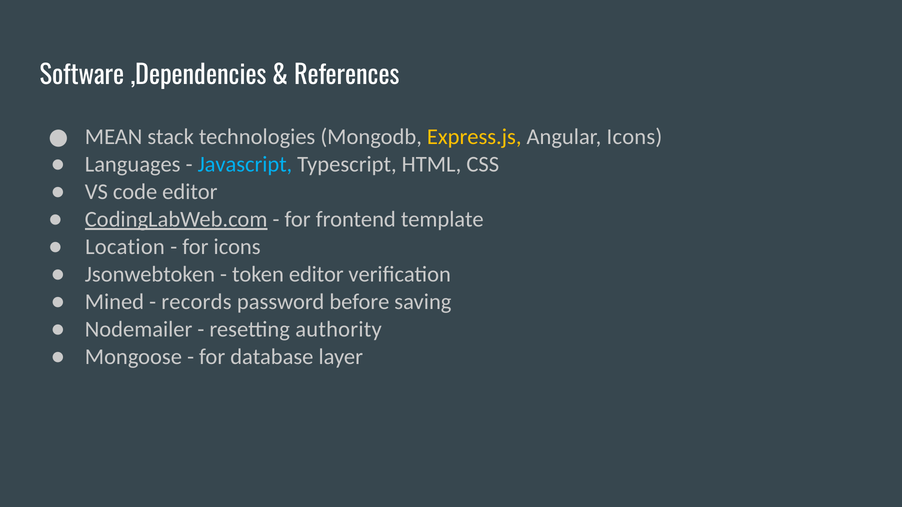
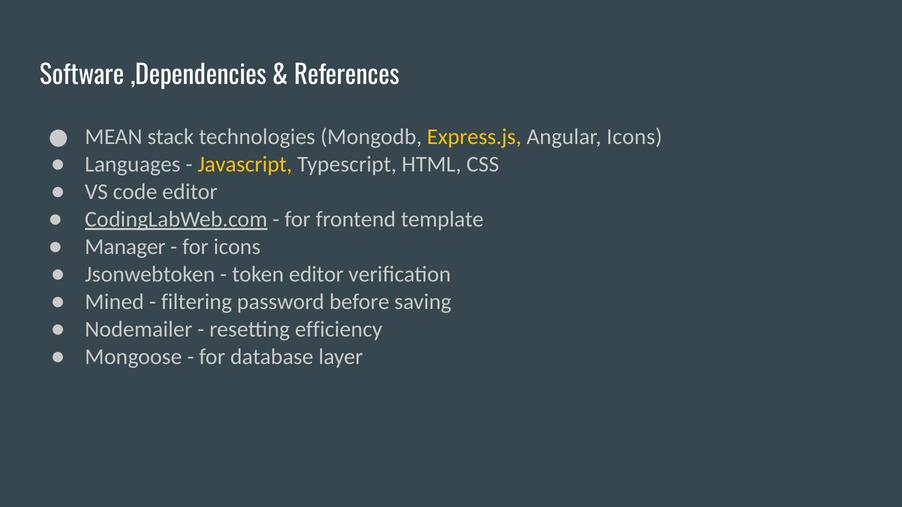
Javascript colour: light blue -> yellow (245, 164)
Location: Location -> Manager (125, 247)
records: records -> filtering (197, 302)
authority: authority -> efficiency (339, 329)
